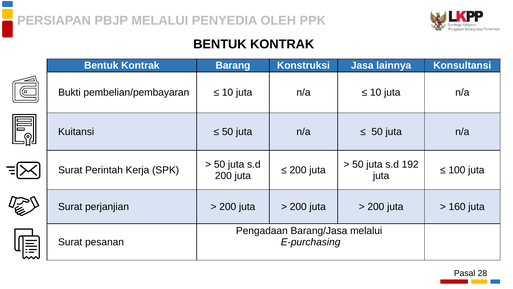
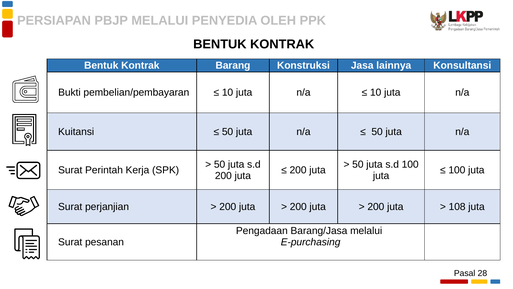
s.d 192: 192 -> 100 (410, 164)
160: 160 -> 108 (457, 206)
